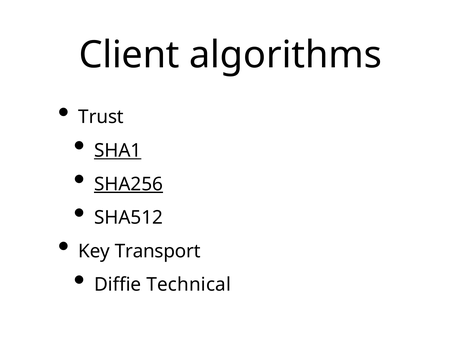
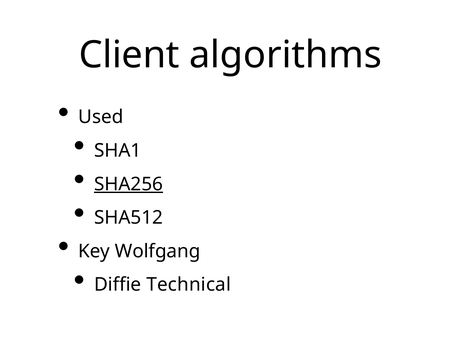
Trust: Trust -> Used (101, 117)
SHA1 underline: present -> none (118, 150)
Transport: Transport -> Wolfgang (158, 251)
